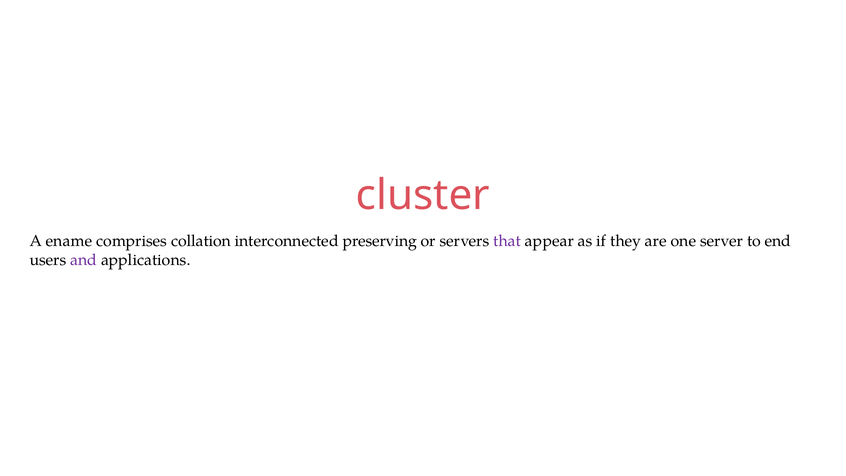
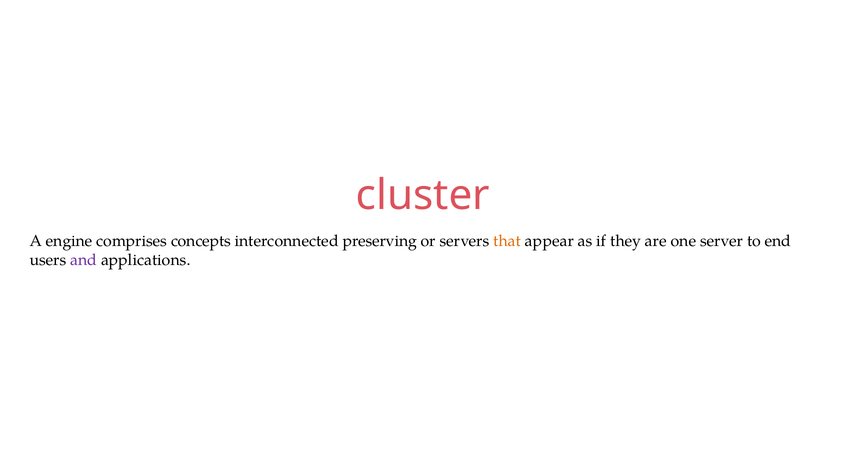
ename: ename -> engine (69, 241)
collation: collation -> concepts (201, 241)
that colour: purple -> orange (507, 241)
